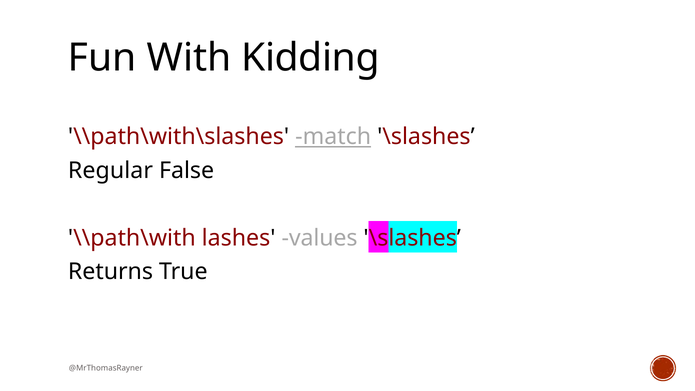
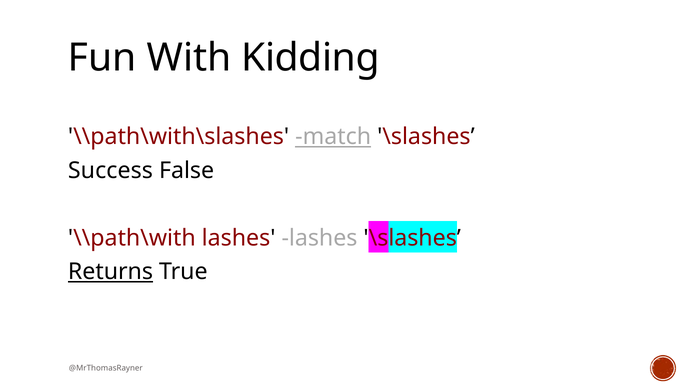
Regular: Regular -> Success (110, 171)
lashes values: values -> lashes (319, 238)
Returns underline: none -> present (110, 272)
